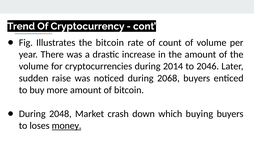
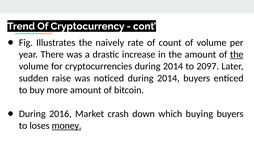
the bitcoin: bitcoin -> naively (110, 43)
the underline: none -> present (237, 54)
2046: 2046 -> 2097 (208, 66)
noticed during 2068: 2068 -> 2014 (168, 78)
2048: 2048 -> 2016 (60, 114)
